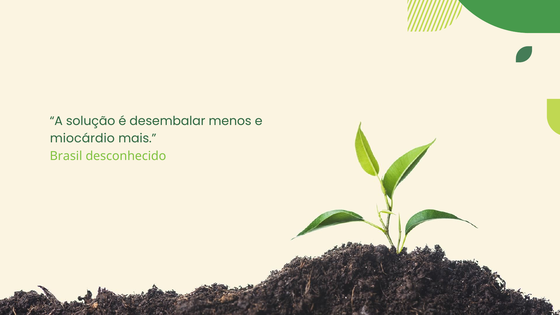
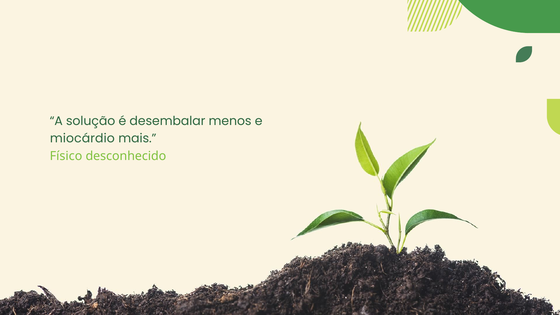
Brasil: Brasil -> Físico (66, 156)
